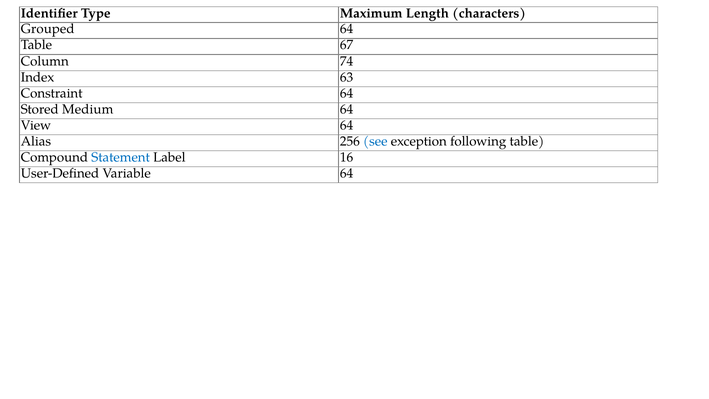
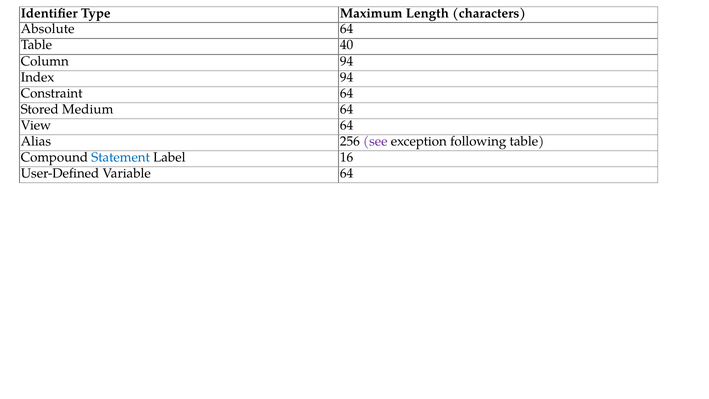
Grouped: Grouped -> Absolute (48, 29)
67: 67 -> 40 (347, 45)
Column 74: 74 -> 94 (347, 61)
Index 63: 63 -> 94 (347, 77)
see colour: blue -> purple (375, 141)
